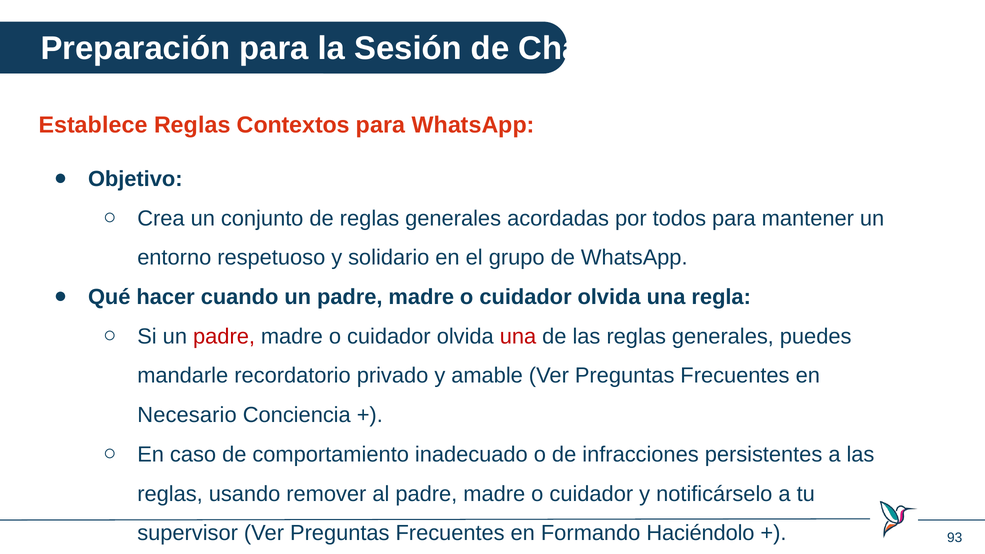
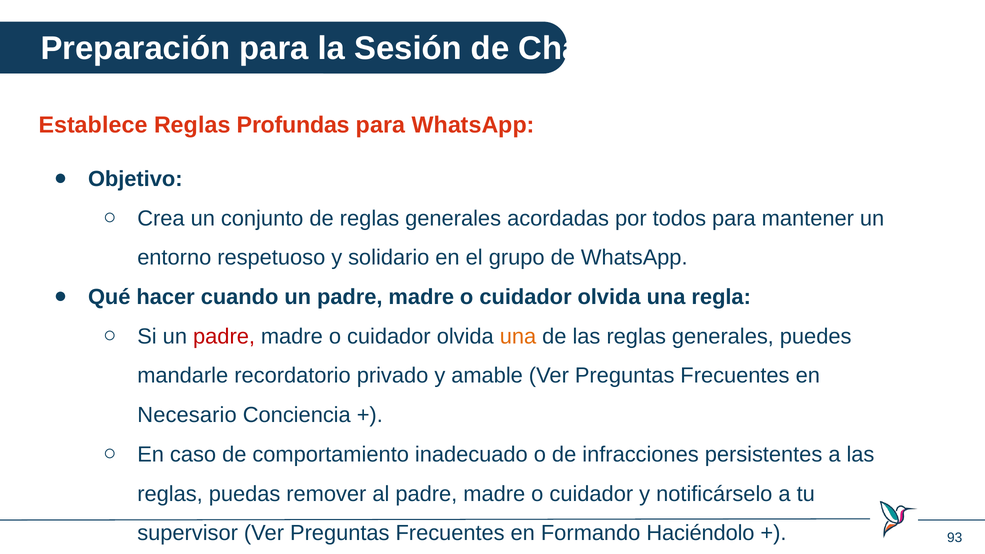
Contextos: Contextos -> Profundas (293, 125)
una colour: red -> orange (518, 336)
usando: usando -> puedas (245, 494)
